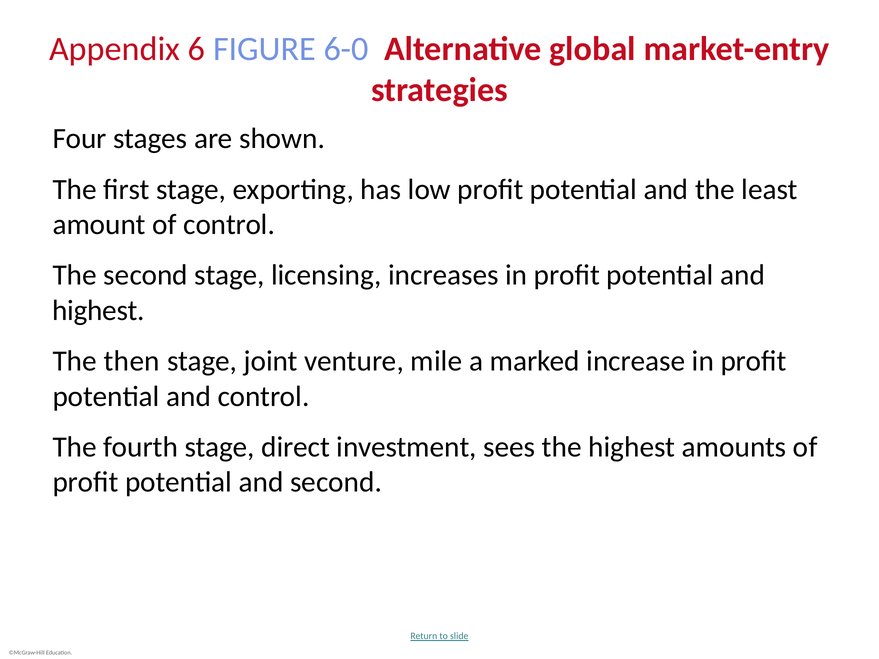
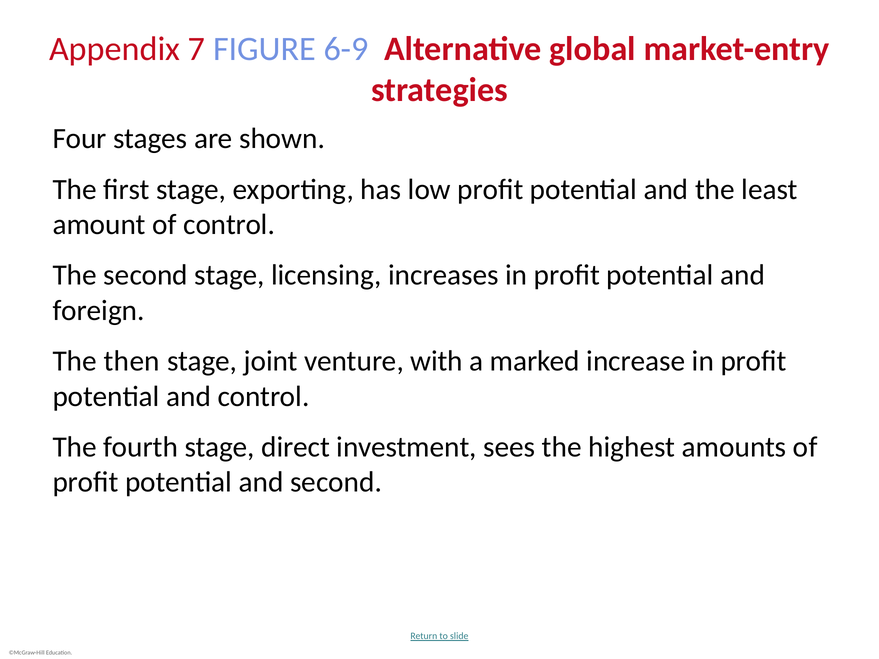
6: 6 -> 7 (197, 49)
6-0: 6-0 -> 6-9 (346, 49)
highest: highest -> foreign (99, 311)
mile: mile -> with (437, 361)
